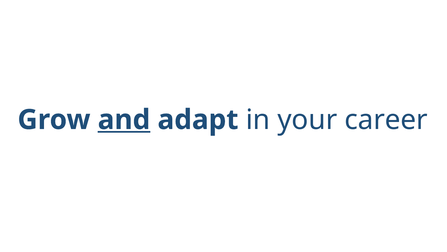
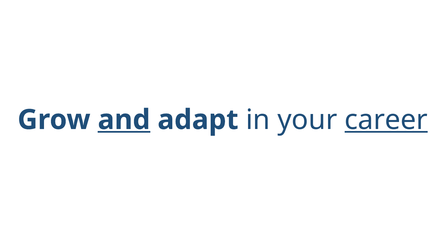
career underline: none -> present (386, 120)
